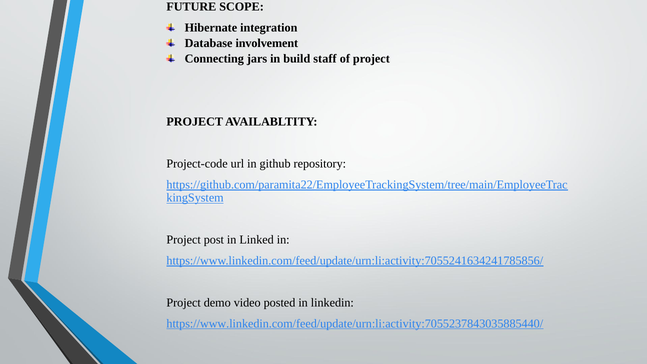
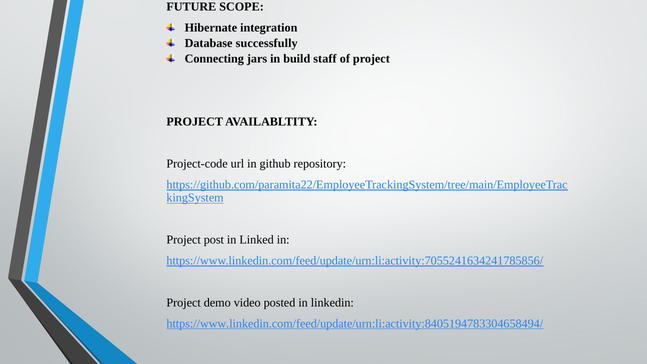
involvement: involvement -> successfully (267, 43)
https://www.linkedin.com/feed/update/urn:li:activity:7055237843035885440/: https://www.linkedin.com/feed/update/urn:li:activity:7055237843035885440/ -> https://www.linkedin.com/feed/update/urn:li:activity:8405194783304658494/ (355, 323)
